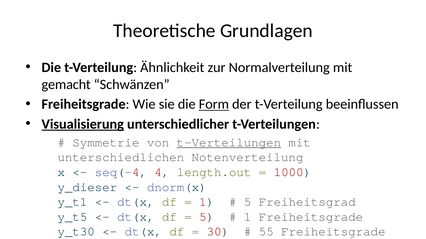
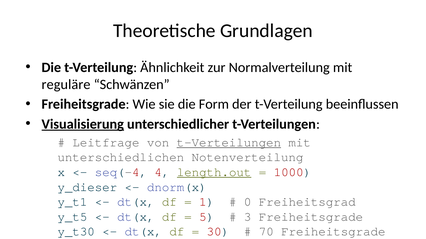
gemacht: gemacht -> reguläre (66, 85)
Form underline: present -> none (214, 104)
Symmetrie: Symmetrie -> Leitfrage (106, 143)
length.out underline: none -> present (214, 173)
5: 5 -> 0 (248, 202)
1: 1 -> 3 (248, 217)
55: 55 -> 70 (266, 232)
